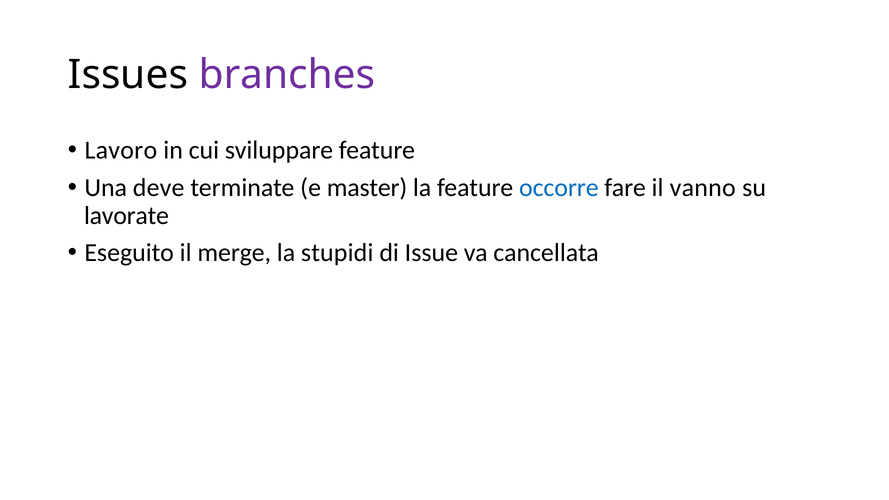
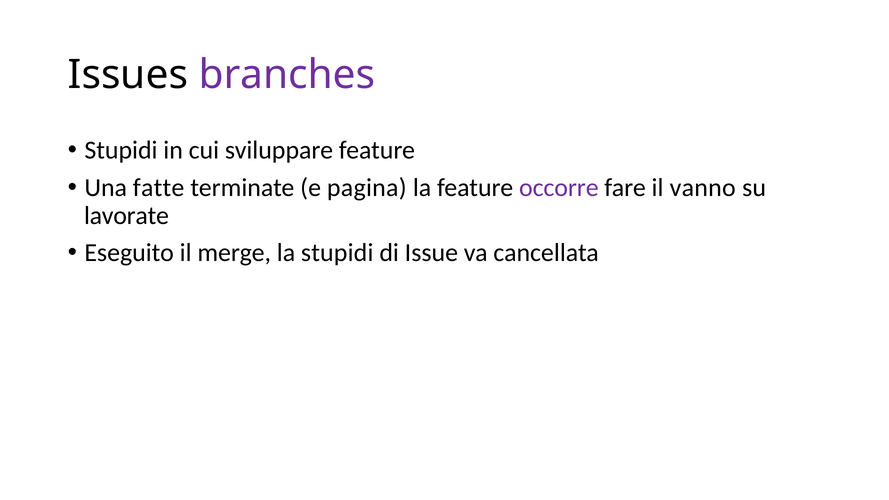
Lavoro: Lavoro -> Stupidi (121, 150)
deve: deve -> fatte (159, 188)
master: master -> pagina (367, 188)
occorre colour: blue -> purple (559, 188)
